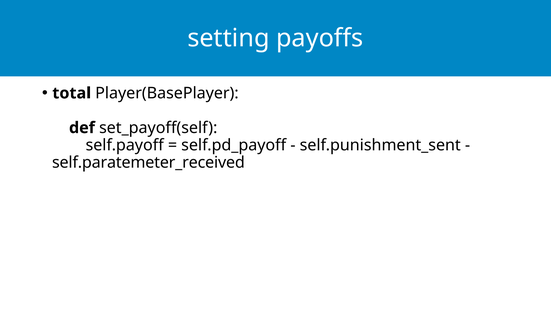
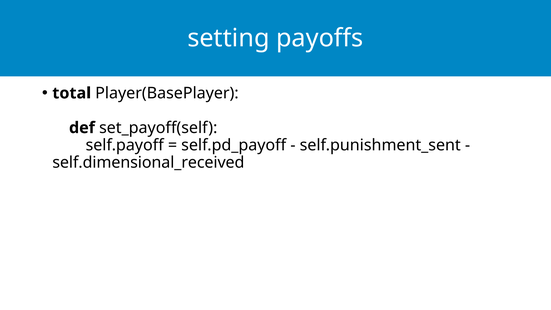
self.paratemeter_received: self.paratemeter_received -> self.dimensional_received (148, 162)
